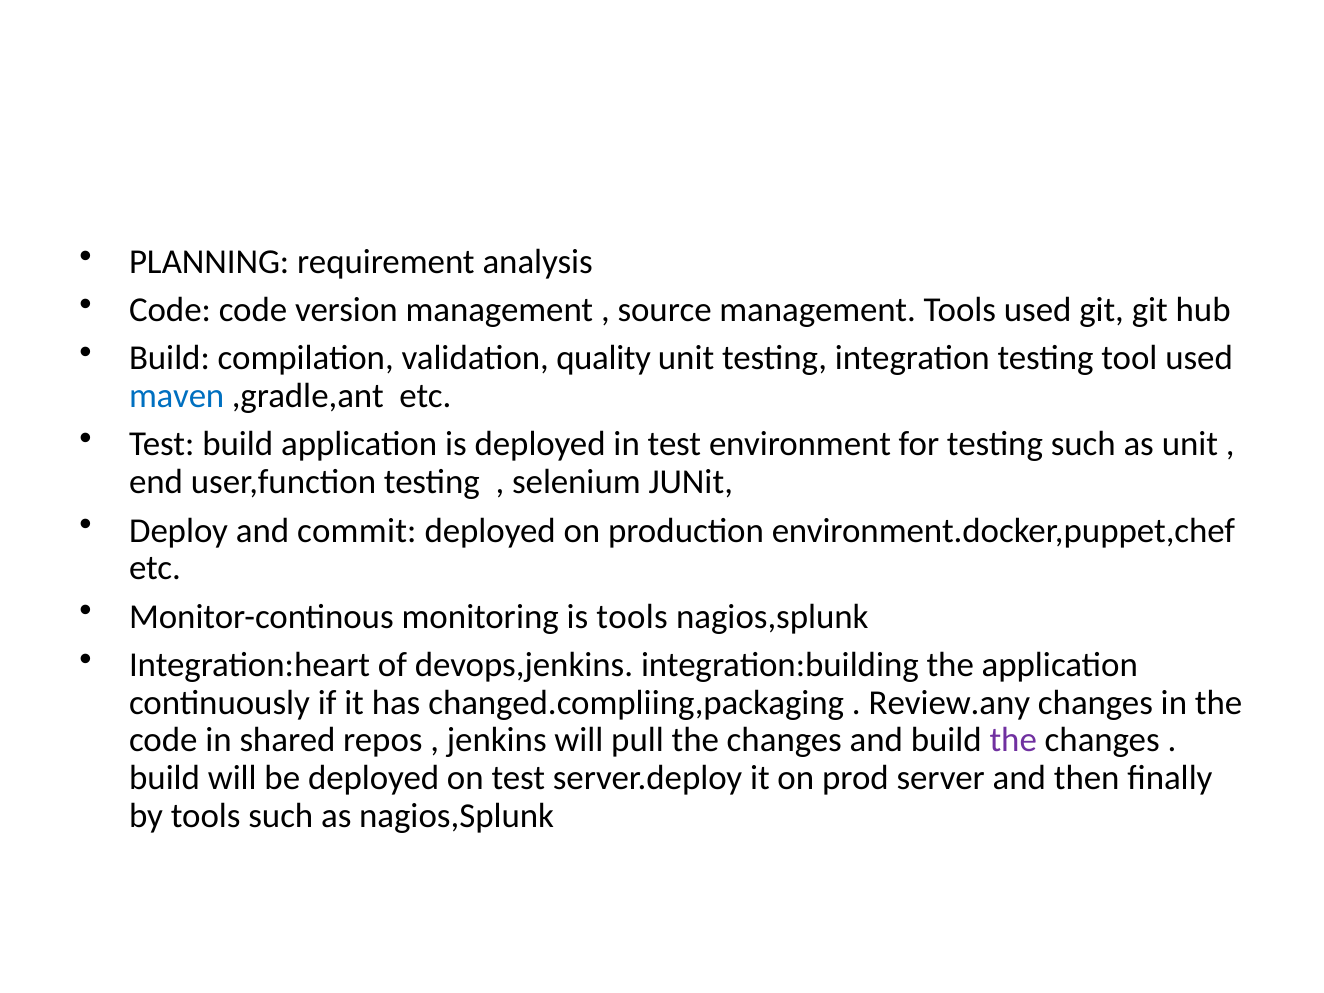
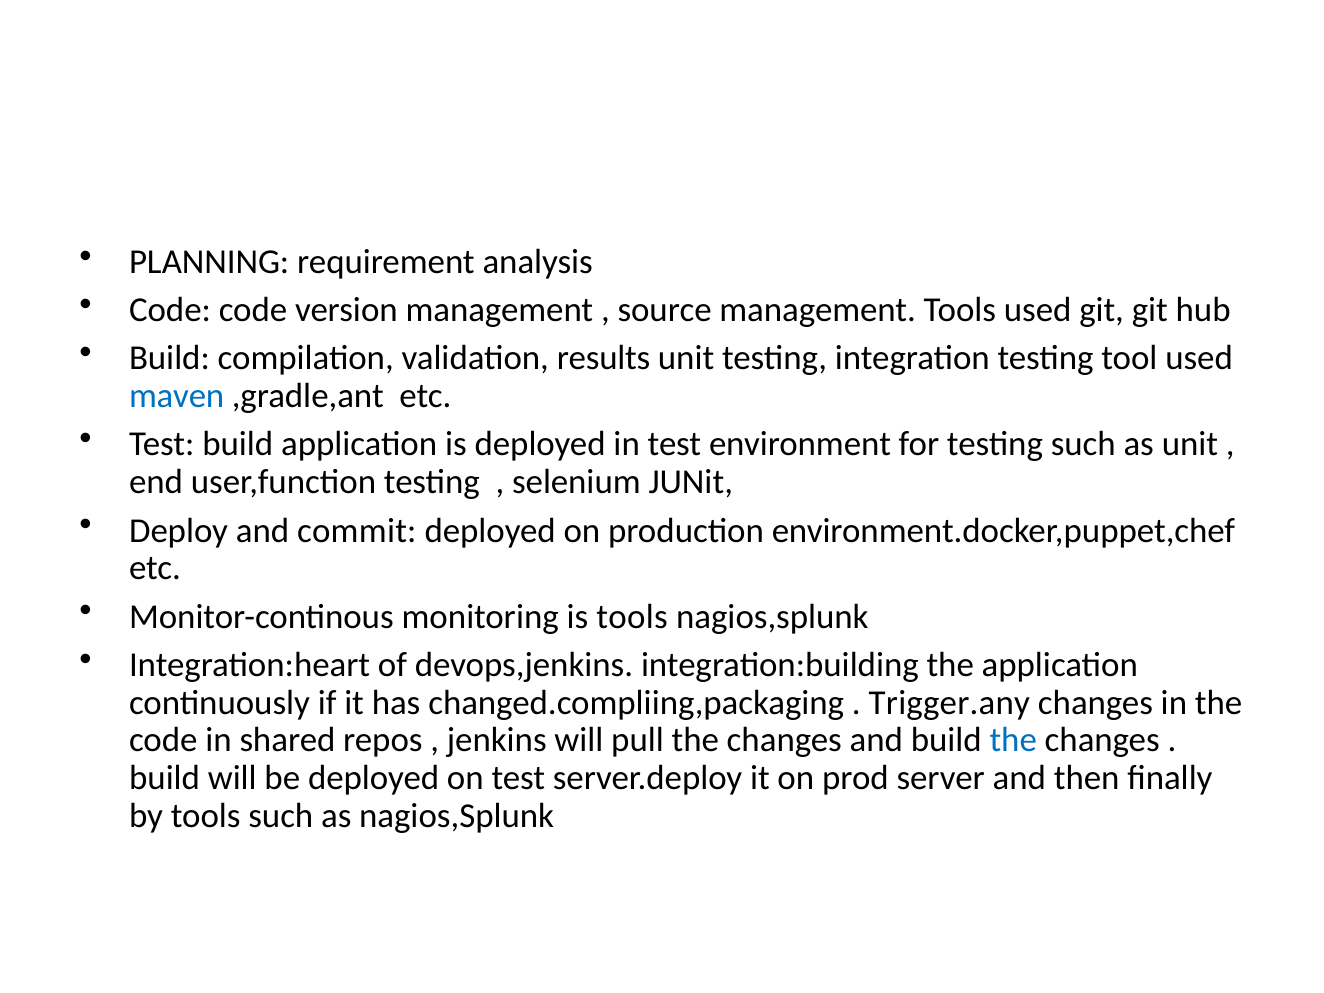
quality: quality -> results (604, 358)
Review.any: Review.any -> Trigger.any (949, 703)
the colour: purple -> blue (1013, 740)
